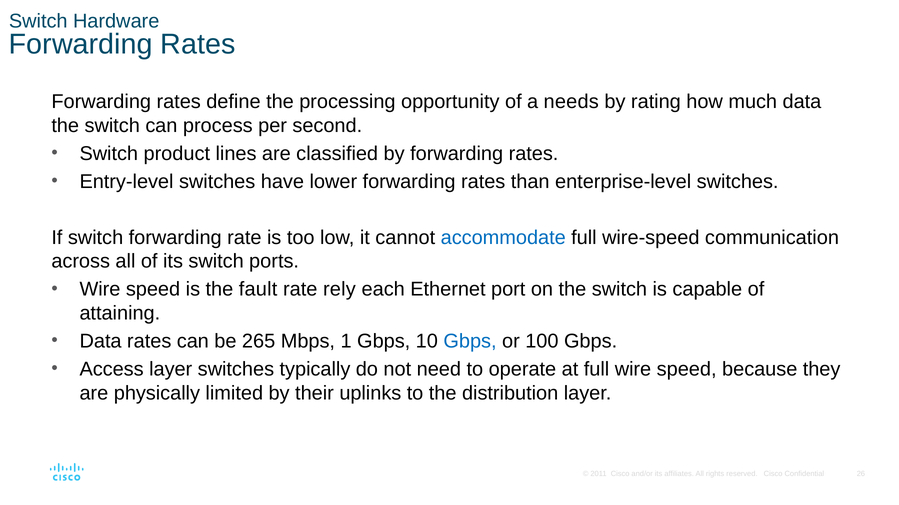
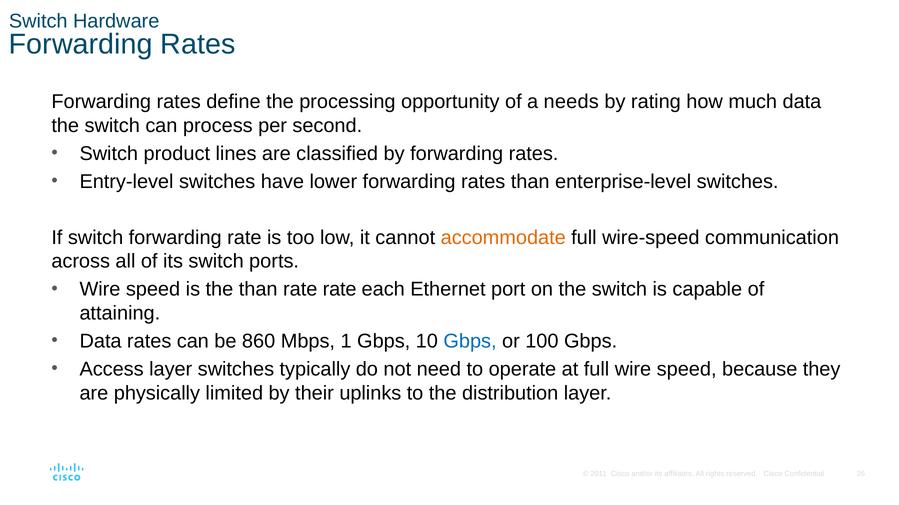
accommodate colour: blue -> orange (503, 238)
the fault: fault -> than (258, 290)
rate rely: rely -> rate (340, 290)
265: 265 -> 860 (259, 342)
